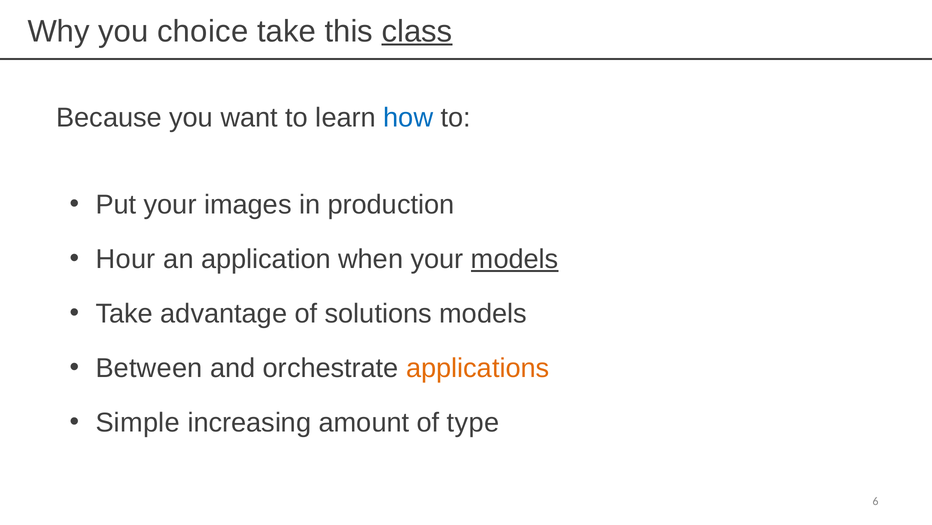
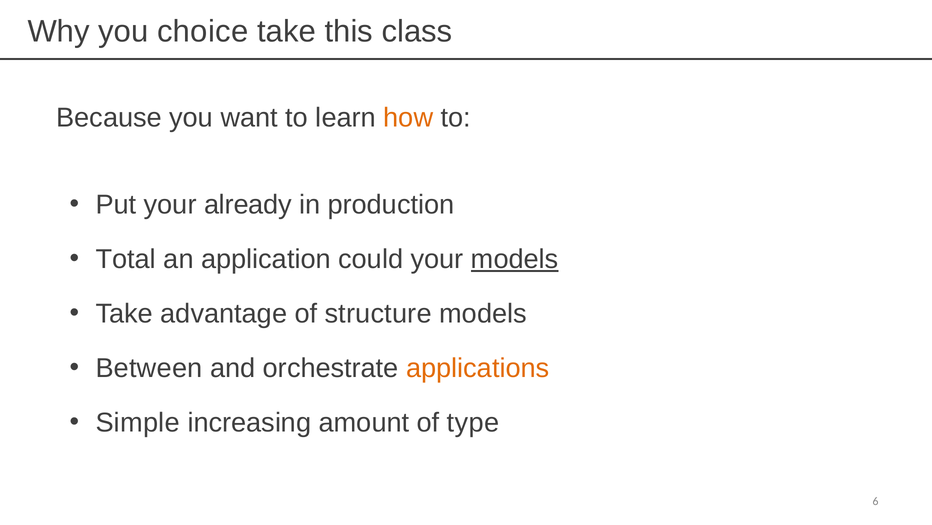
class underline: present -> none (417, 31)
how colour: blue -> orange (408, 118)
images: images -> already (248, 205)
Hour: Hour -> Total (126, 259)
when: when -> could (371, 259)
solutions: solutions -> structure (378, 313)
